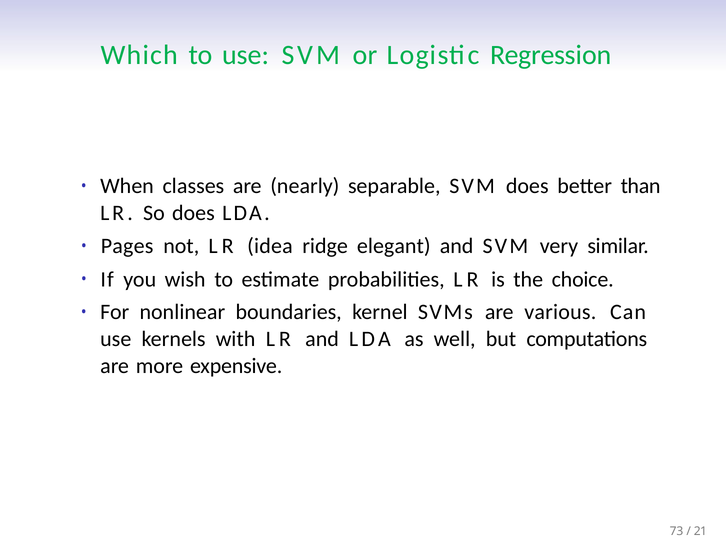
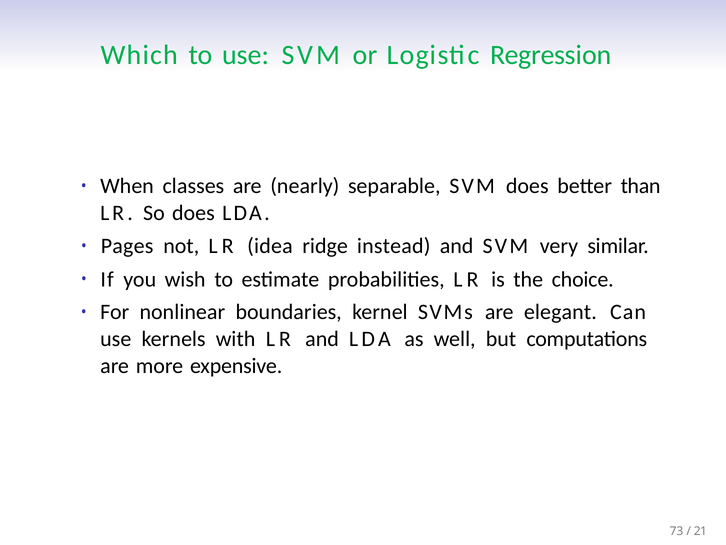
elegant: elegant -> instead (394, 246)
various: various -> elegant (560, 312)
